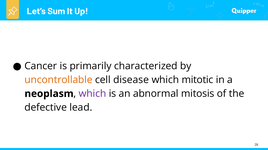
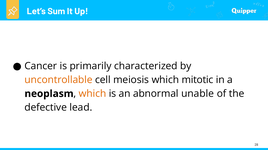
disease: disease -> meiosis (131, 80)
which colour: purple -> orange (92, 94)
mitosis: mitosis -> unable (198, 94)
